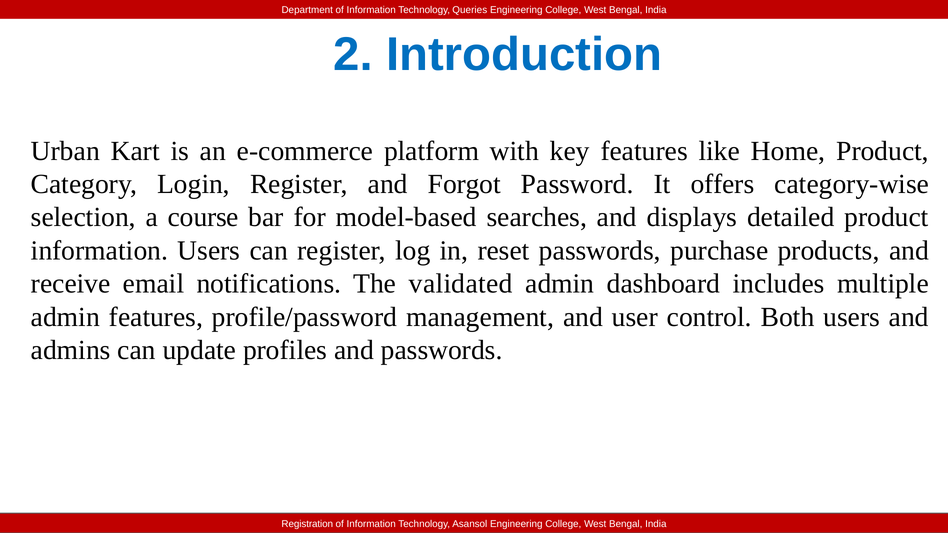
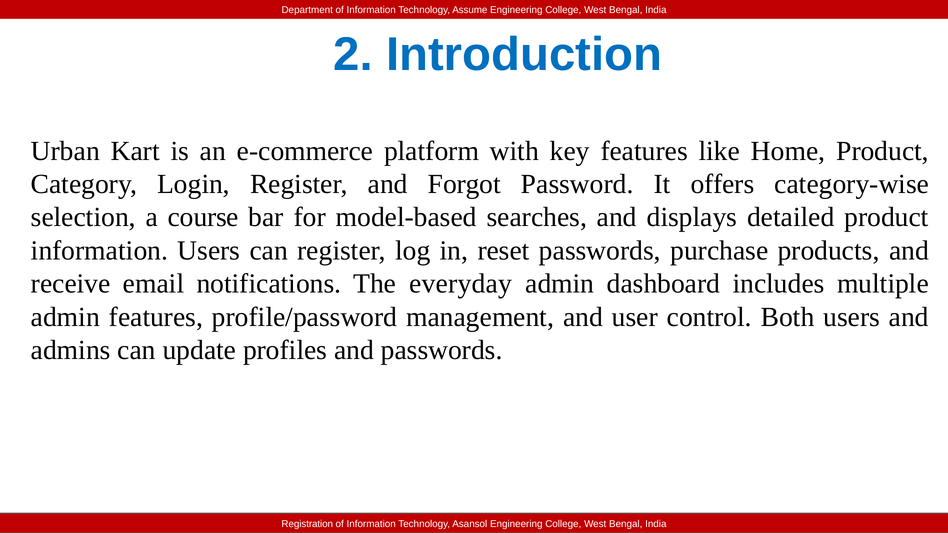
Queries: Queries -> Assume (470, 10)
validated: validated -> everyday (461, 284)
